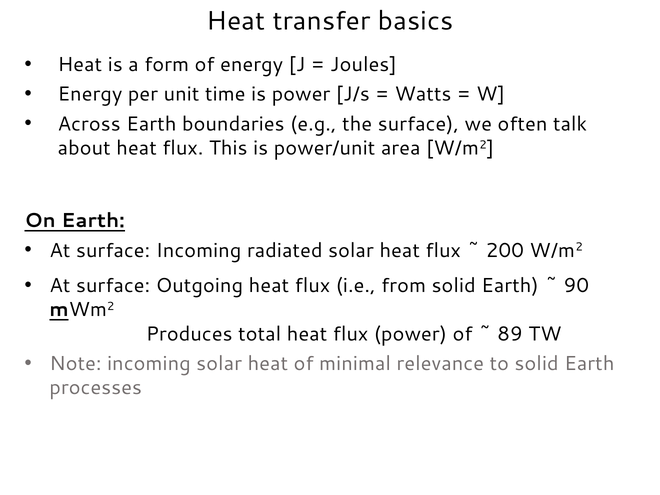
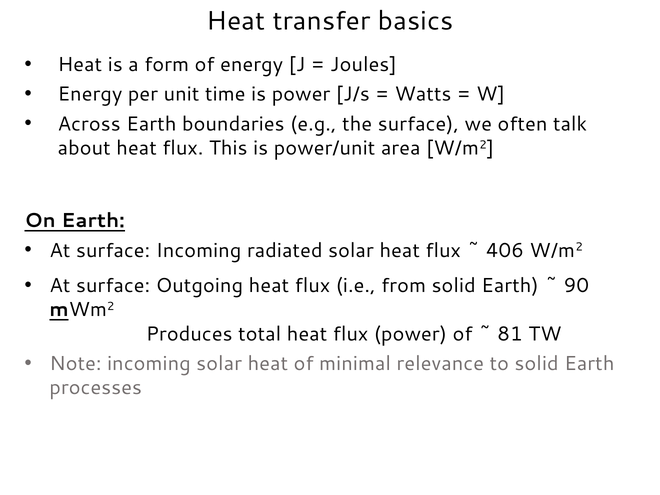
200: 200 -> 406 (505, 250)
89: 89 -> 81 (510, 334)
